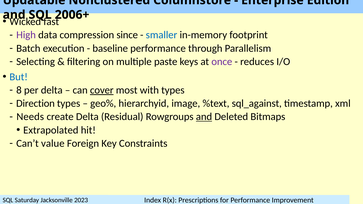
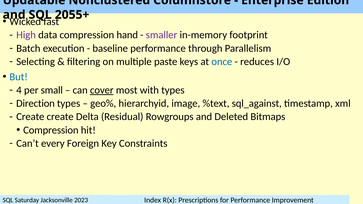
2006+: 2006+ -> 2055+ (72, 15)
since: since -> hand (127, 35)
smaller colour: blue -> purple (162, 35)
once colour: purple -> blue (222, 62)
8: 8 -> 4 (19, 90)
per delta: delta -> small (52, 90)
Needs: Needs -> Create (30, 117)
and underline: present -> none (204, 117)
Extrapolated: Extrapolated -> Compression (51, 130)
value: value -> every (53, 143)
